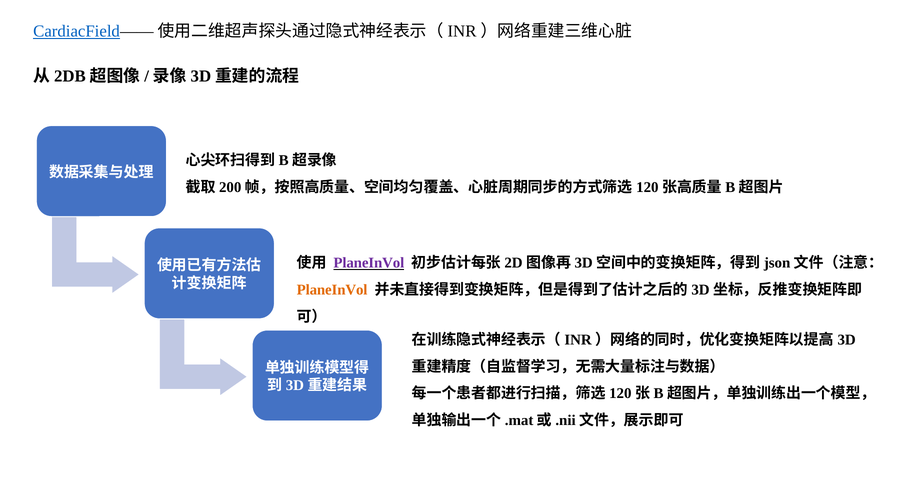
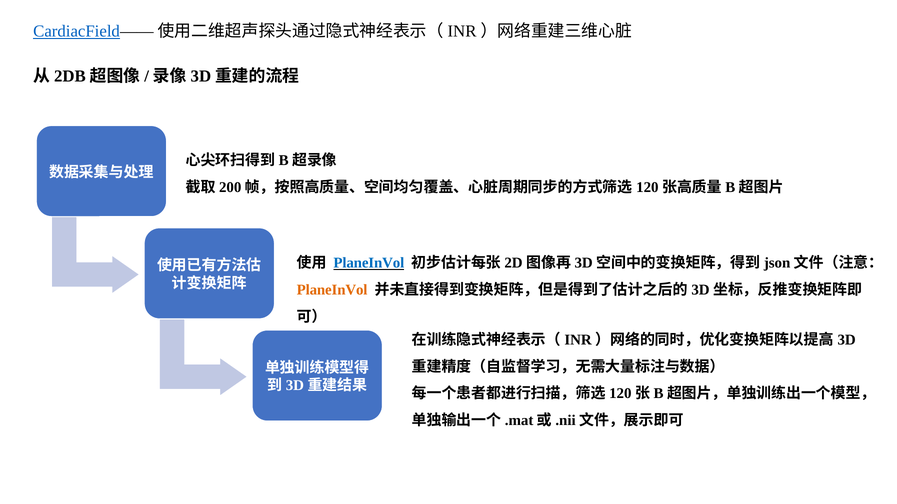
PlaneInVol colour: purple -> blue (369, 263)
